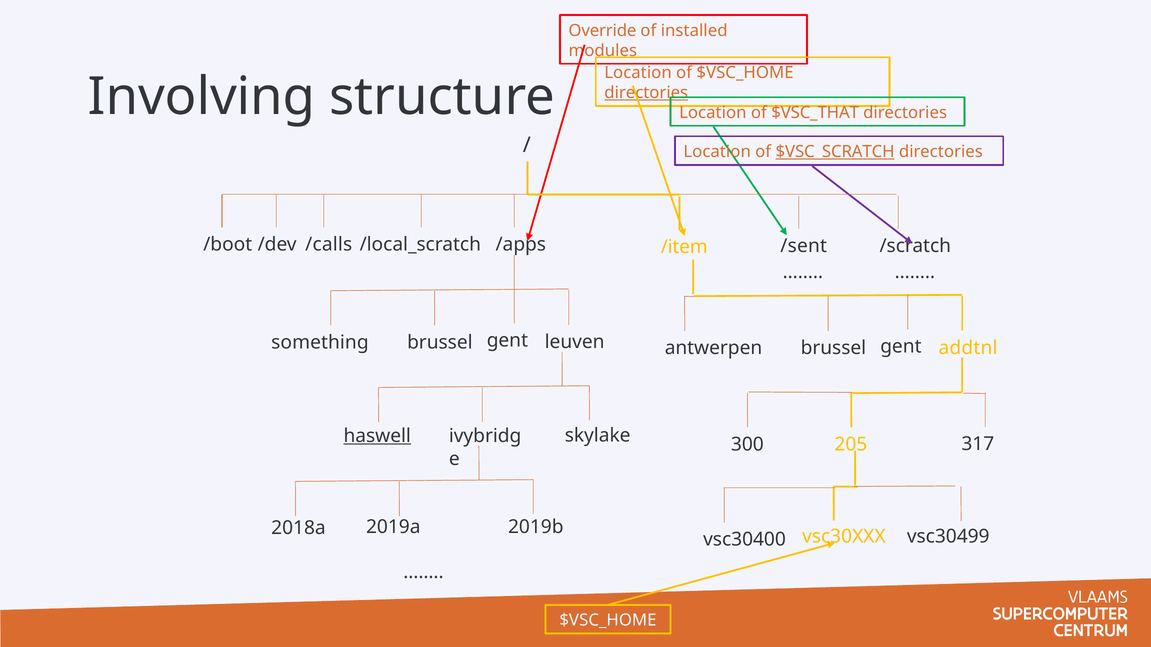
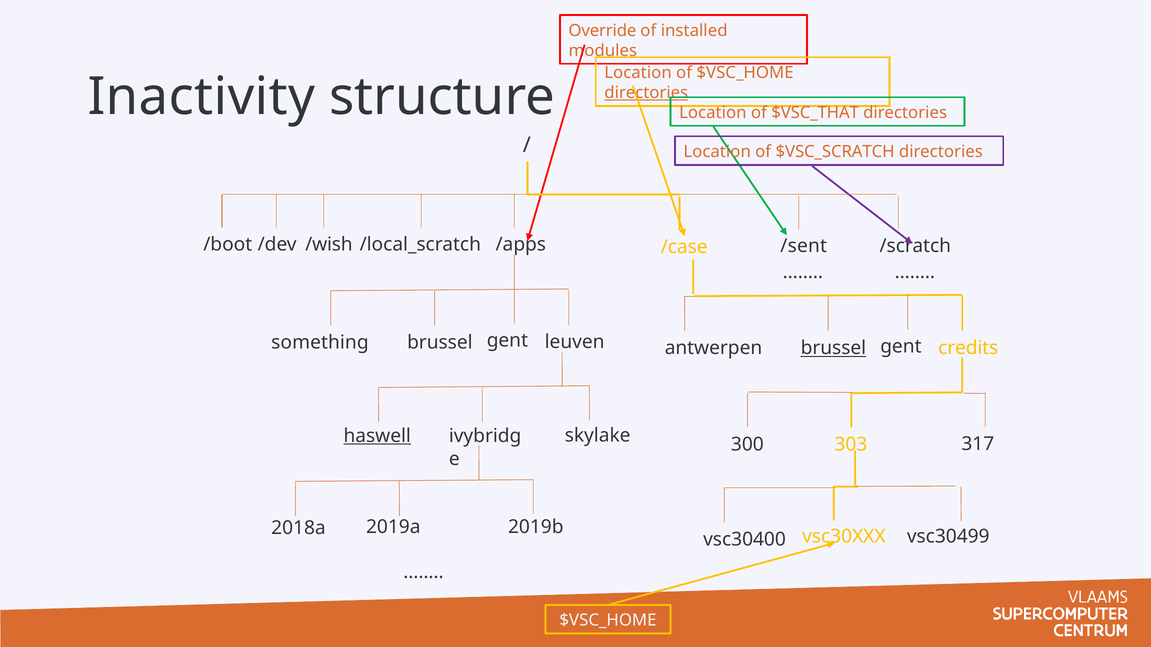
Involving: Involving -> Inactivity (201, 97)
$VSC_SCRATCH underline: present -> none (835, 152)
/calls: /calls -> /wish (329, 245)
/item: /item -> /case (684, 247)
addtnl: addtnl -> credits (968, 348)
brussel underline: none -> present (833, 348)
205: 205 -> 303 (851, 445)
